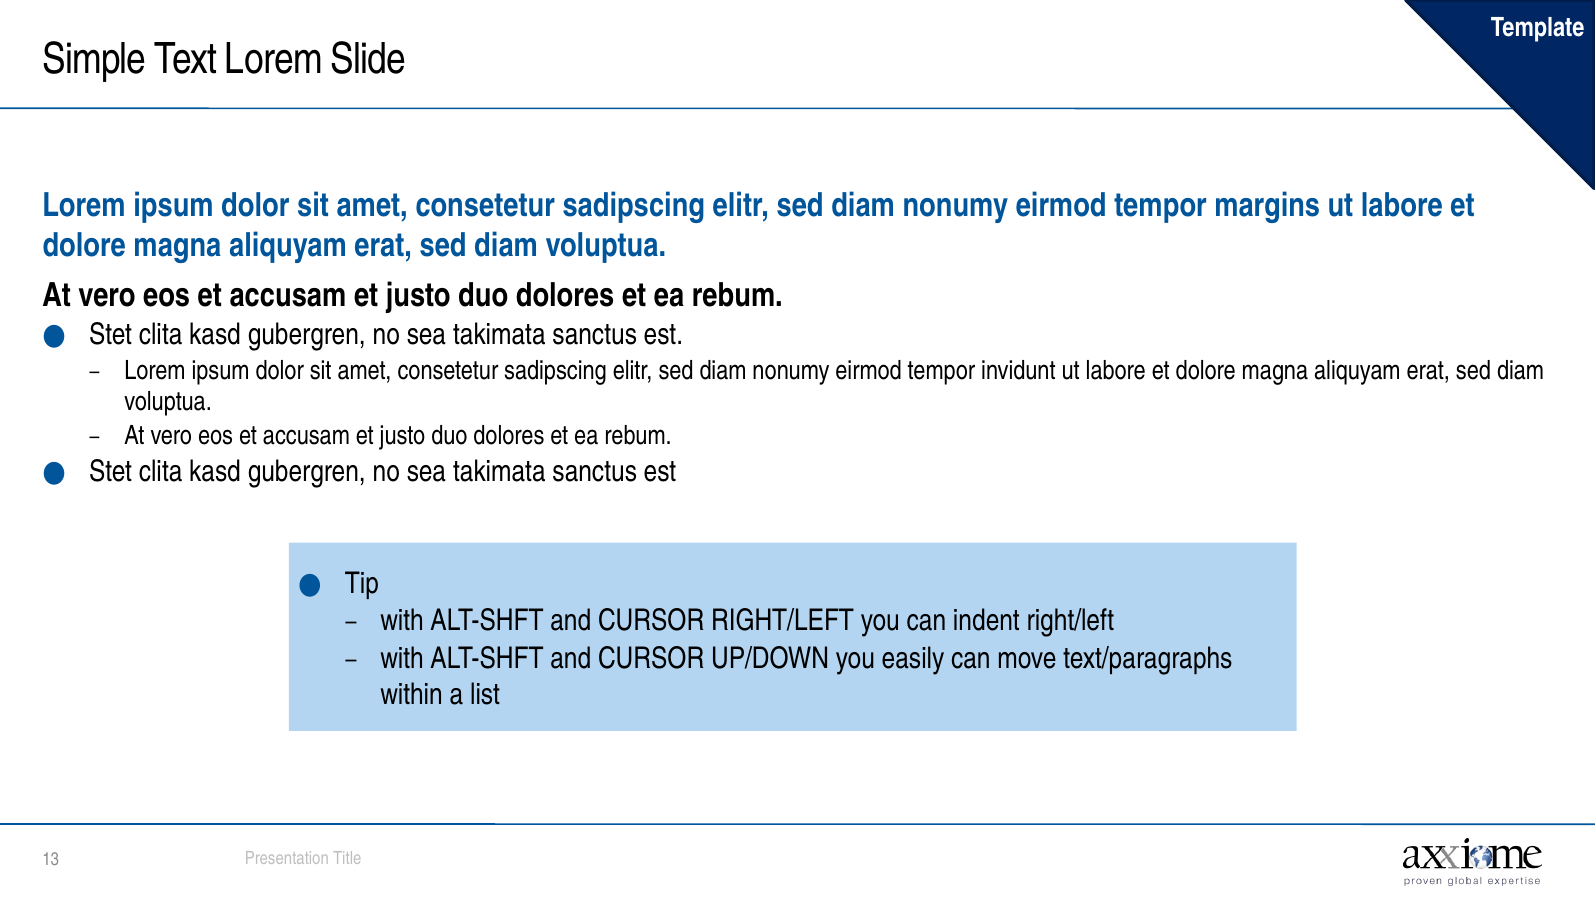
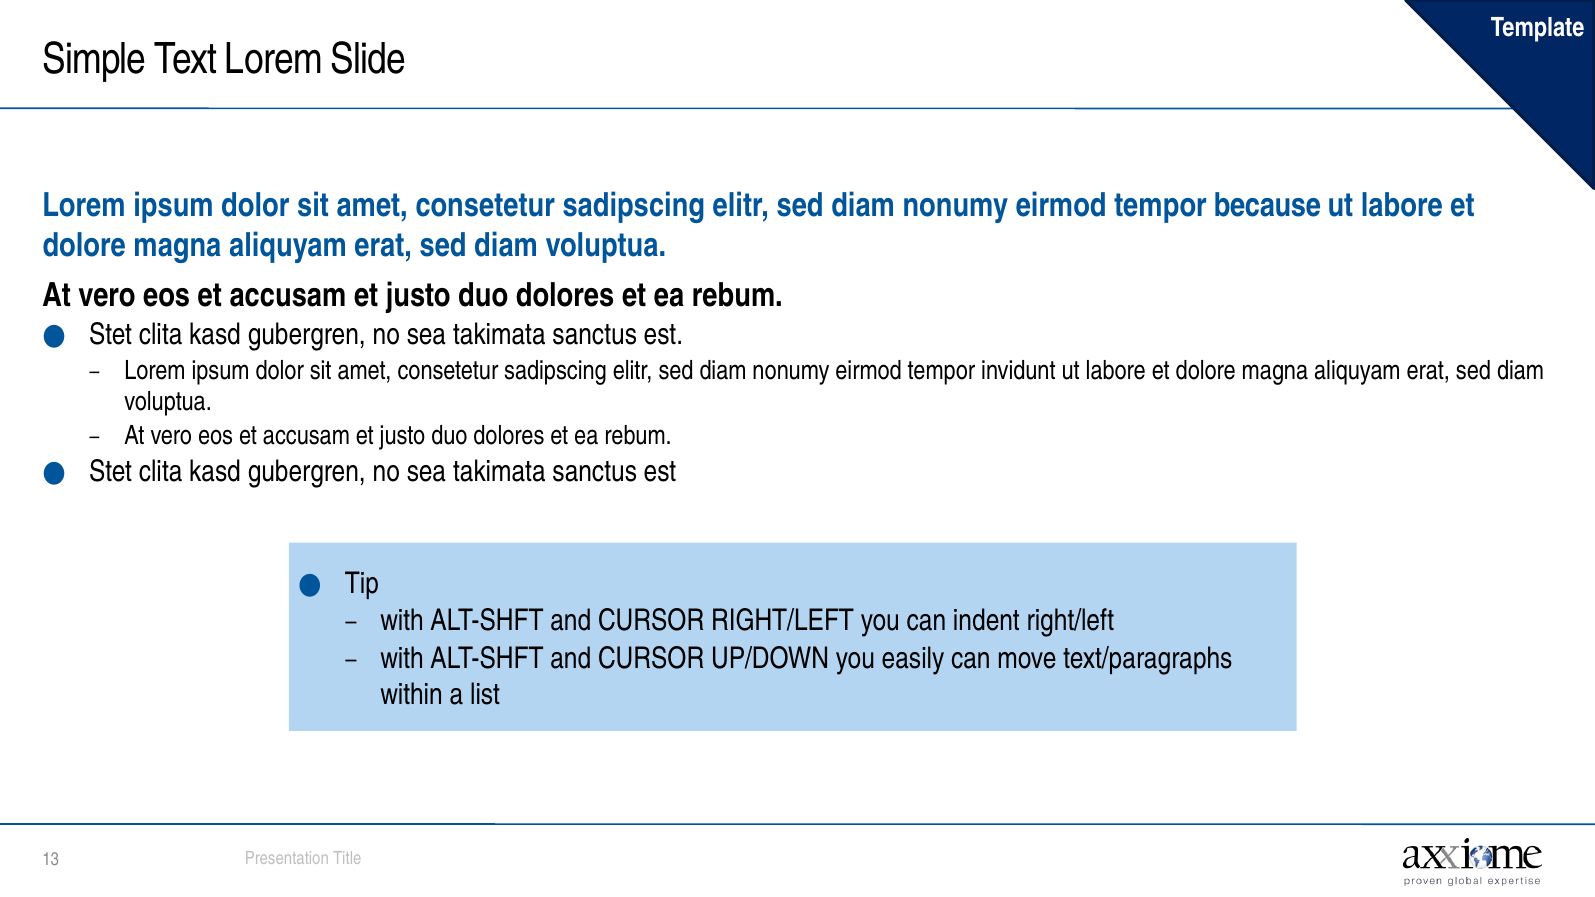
margins: margins -> because (1267, 206)
